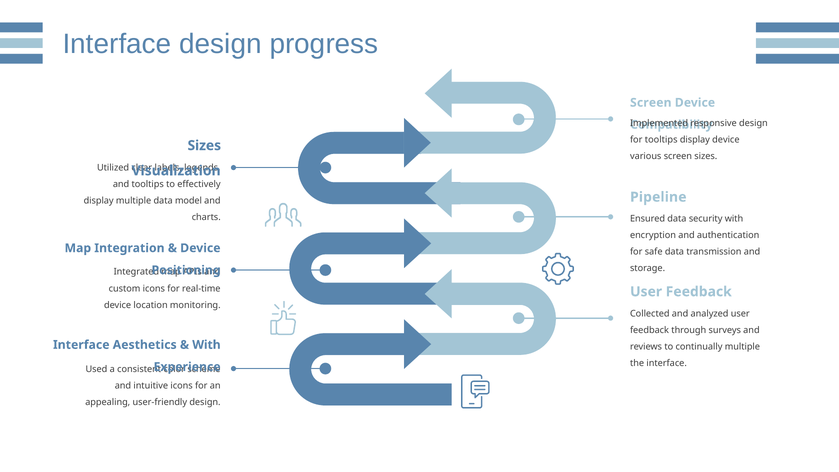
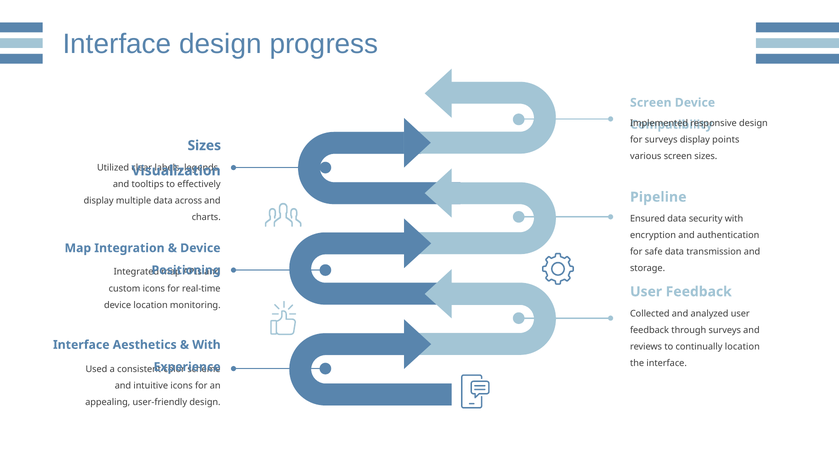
for tooltips: tooltips -> surveys (661, 139)
display device: device -> points (726, 139)
model: model -> across (188, 201)
continually multiple: multiple -> location (742, 347)
